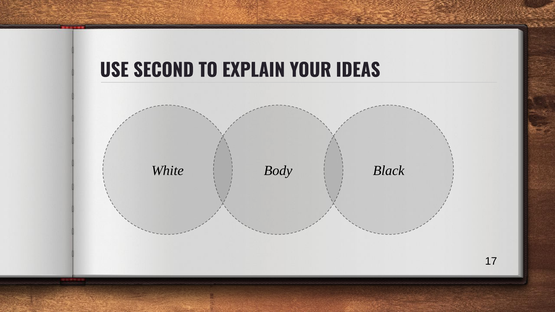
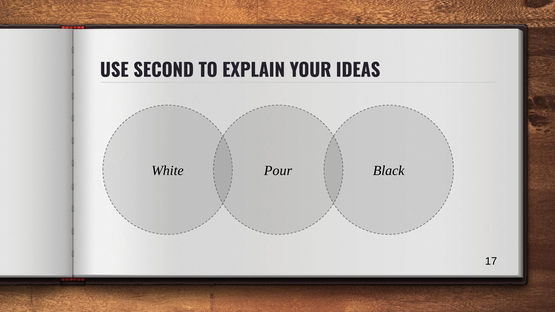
Body: Body -> Pour (278, 171)
